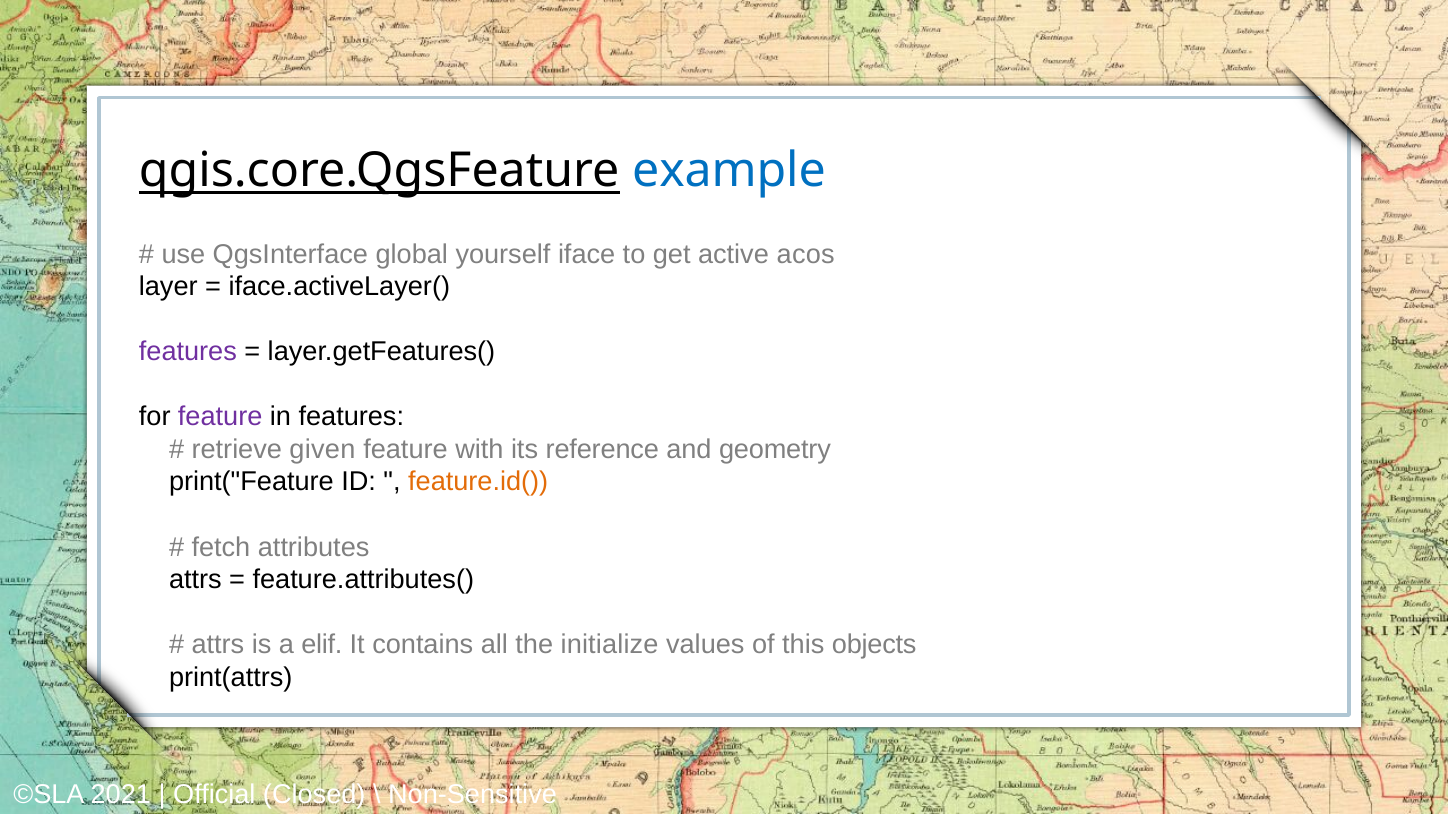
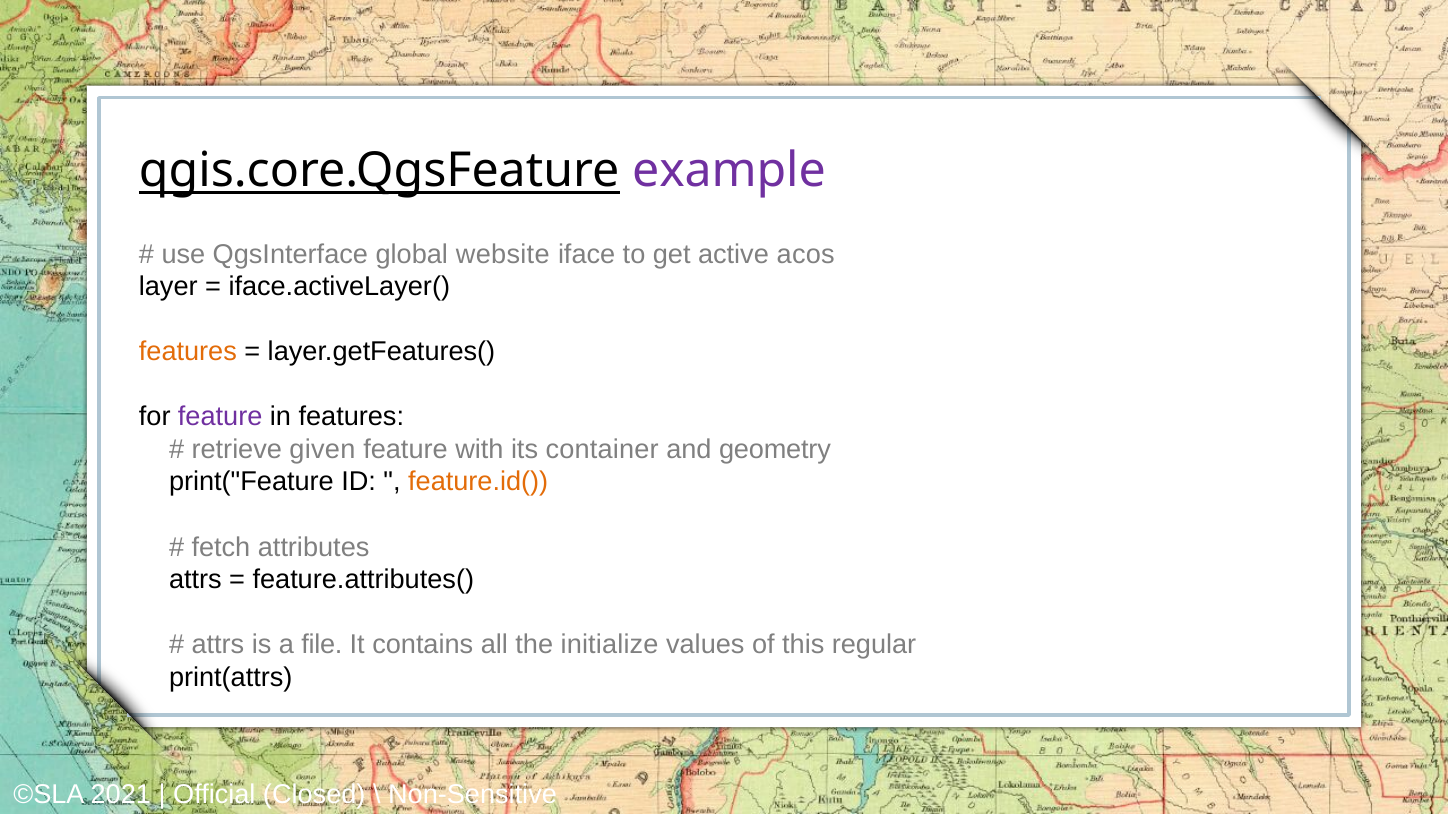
example colour: blue -> purple (729, 171)
yourself: yourself -> website (503, 254)
features colour: purple -> orange (188, 352)
reference: reference -> container (602, 450)
elif: elif -> file (322, 645)
objects: objects -> regular (874, 645)
